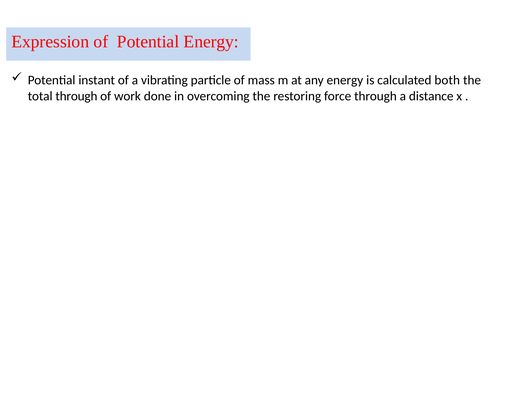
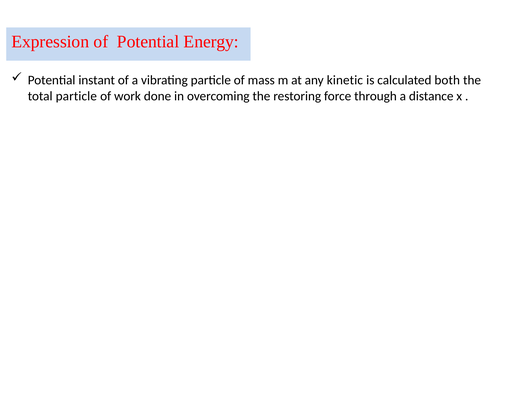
any energy: energy -> kinetic (345, 80)
total through: through -> particle (76, 96)
